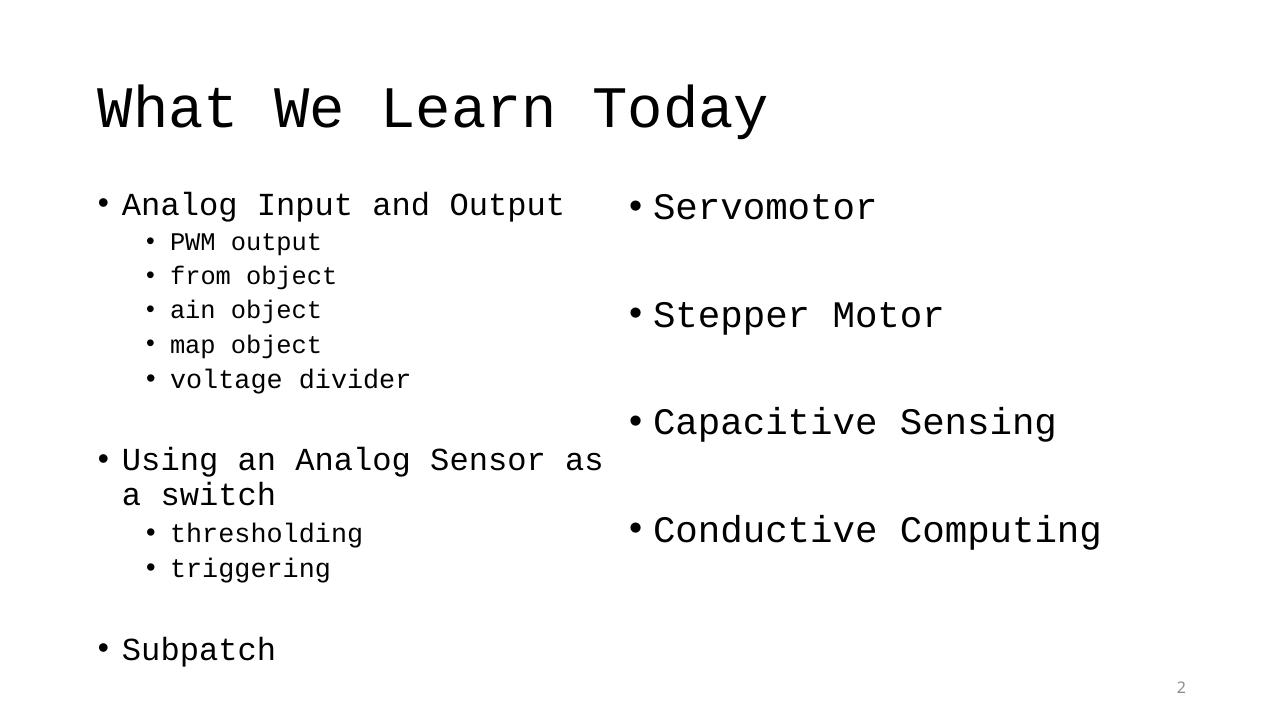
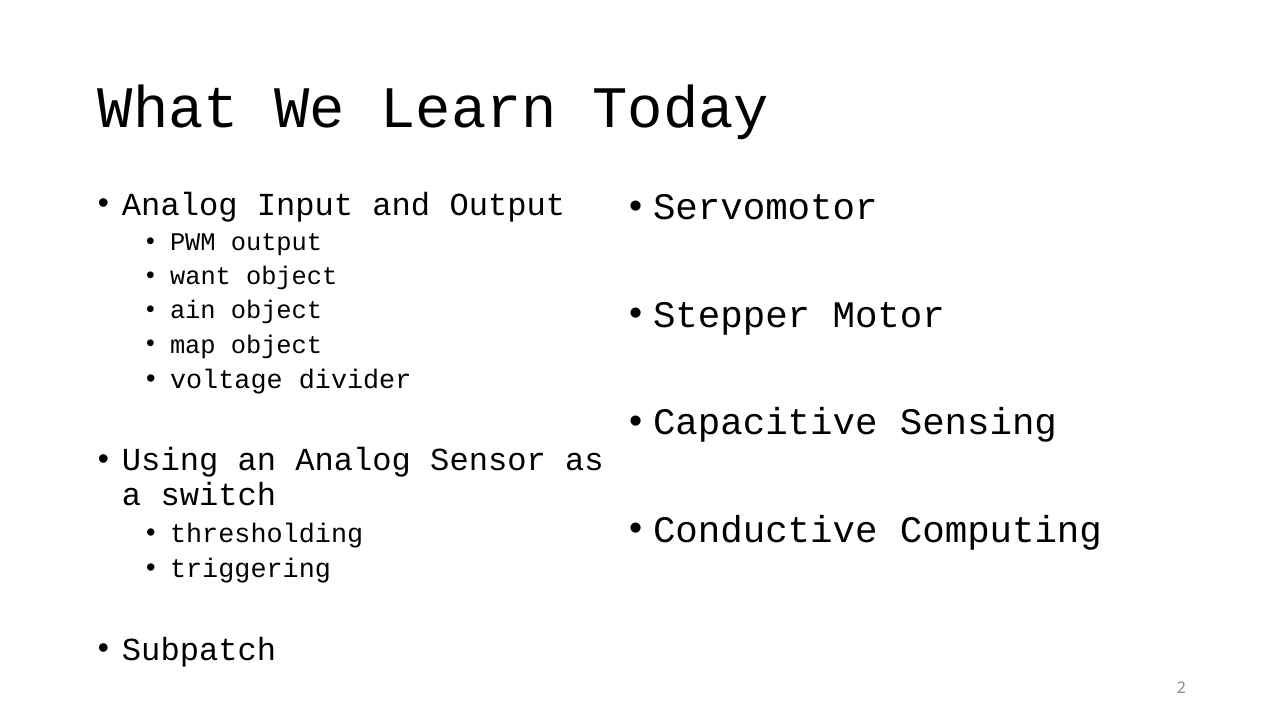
from: from -> want (201, 277)
